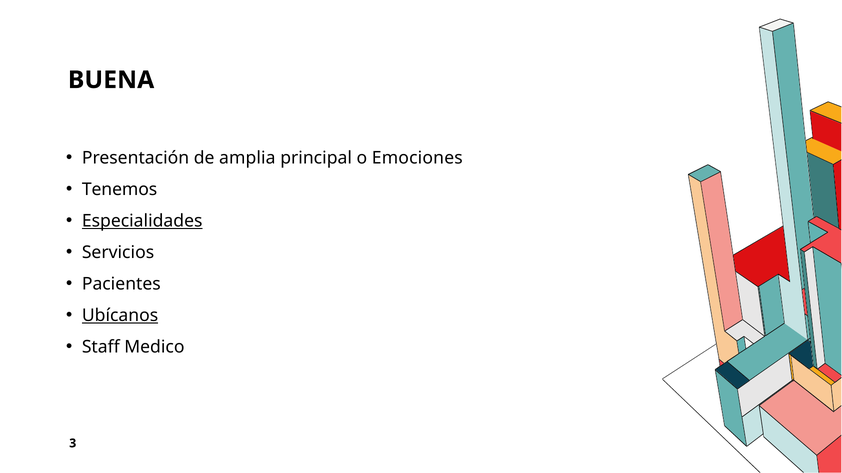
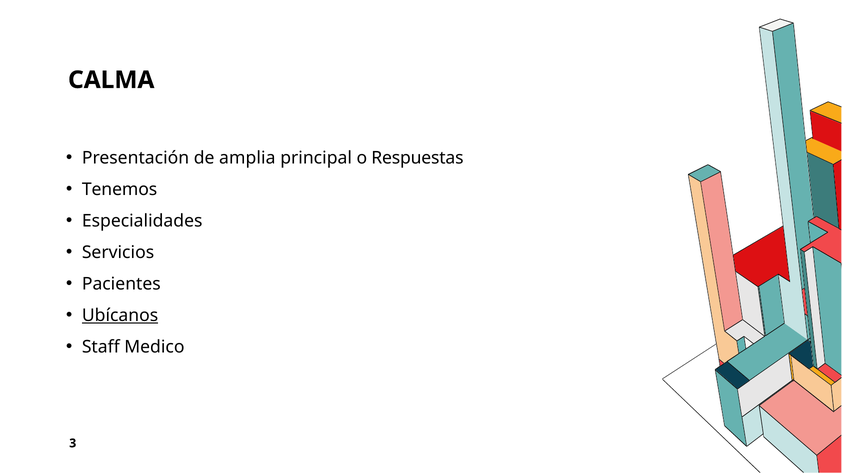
BUENA: BUENA -> CALMA (111, 80)
Emociones: Emociones -> Respuestas (417, 158)
Especialidades underline: present -> none (142, 221)
